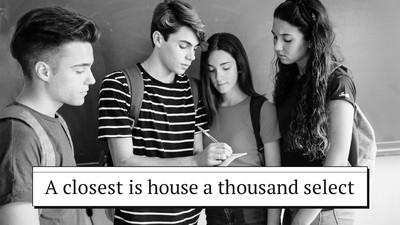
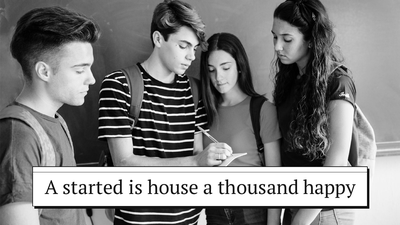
closest: closest -> started (93, 188)
select: select -> happy (329, 188)
